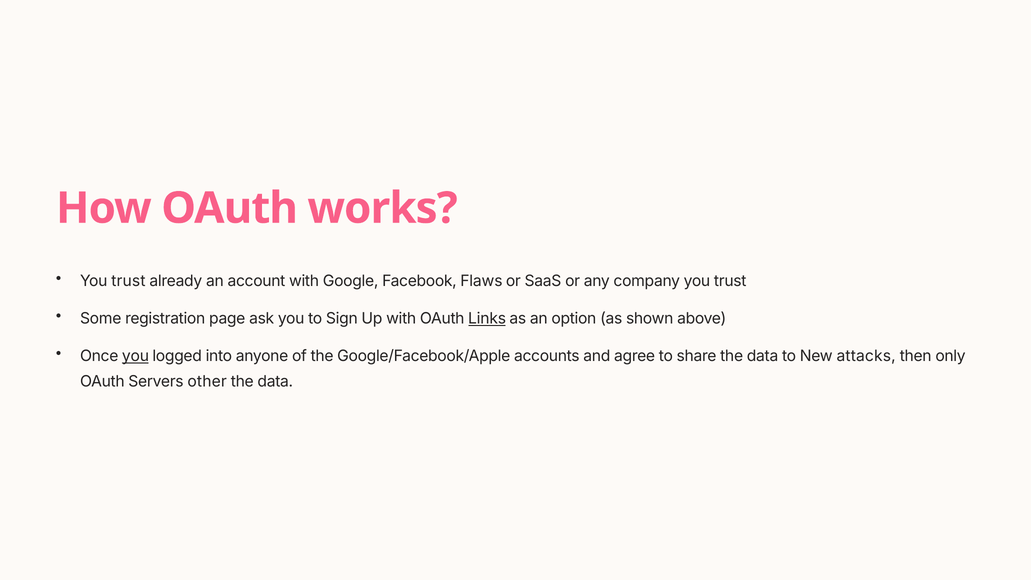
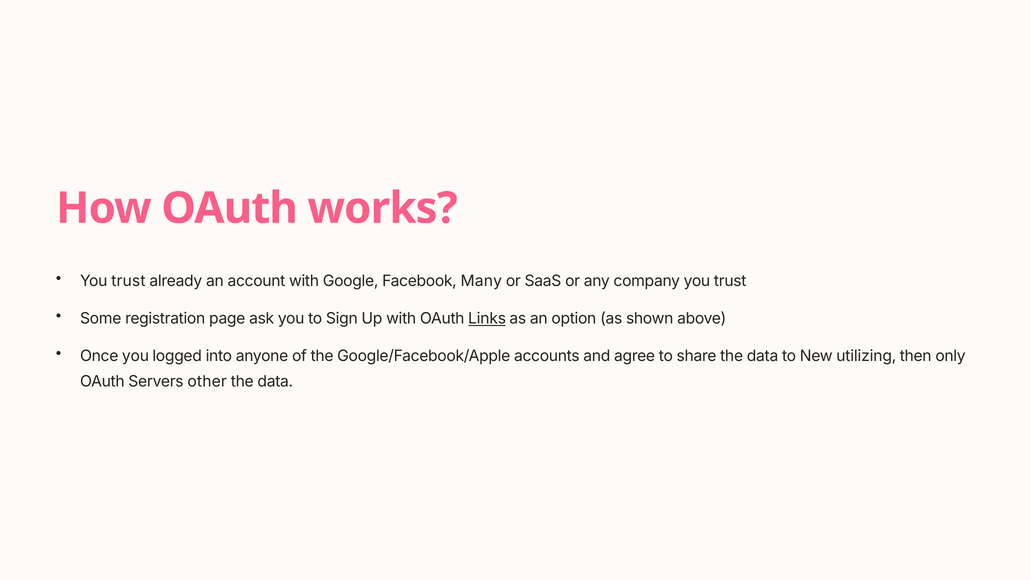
Flaws: Flaws -> Many (481, 281)
you underline: present -> none (135, 356)
attacks: attacks -> utilizing (866, 356)
